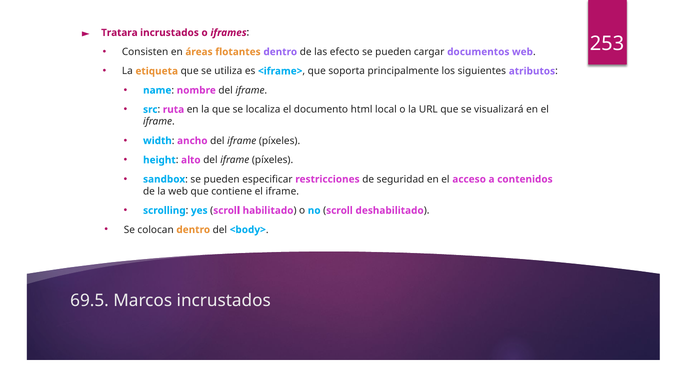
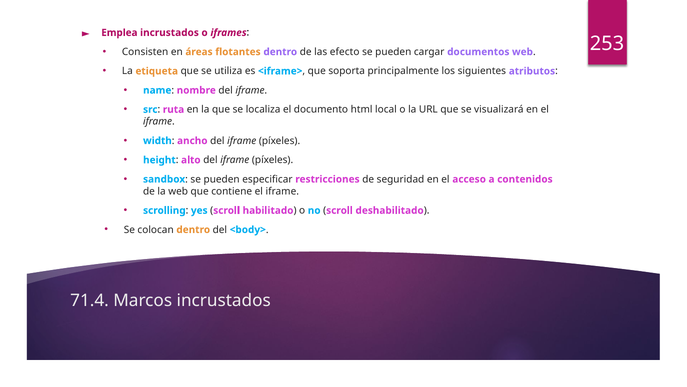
Tratara: Tratara -> Emplea (119, 33)
69.5: 69.5 -> 71.4 (90, 300)
